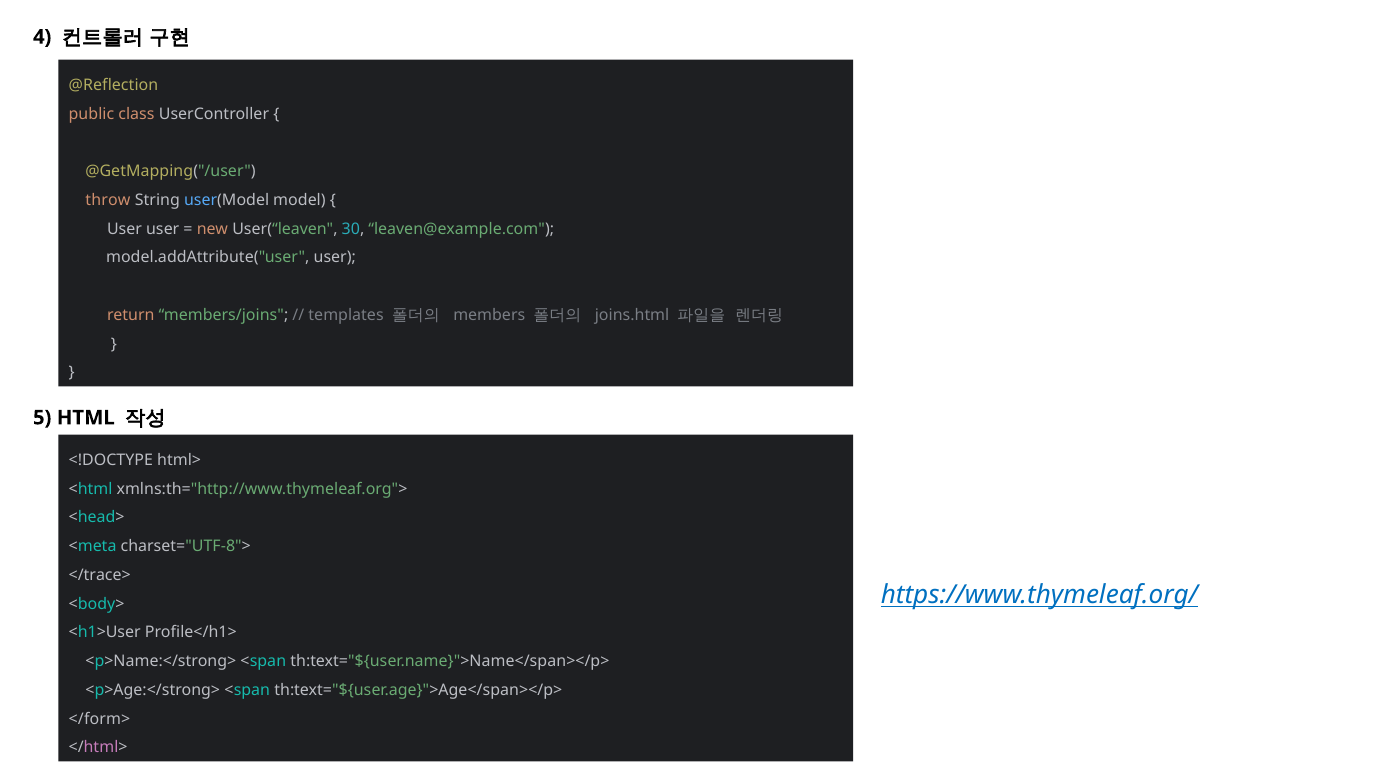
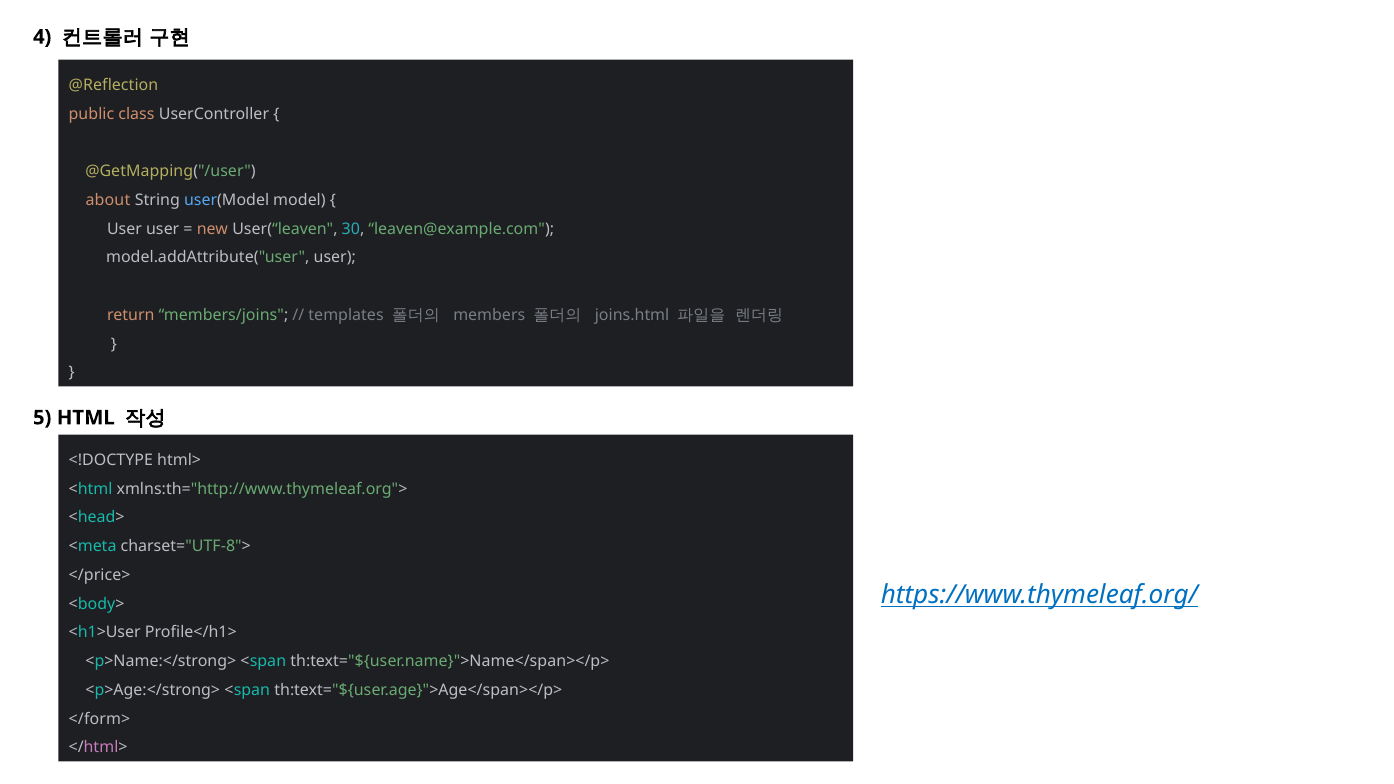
throw: throw -> about (108, 200)
</trace>: </trace> -> </price> (100, 575)
